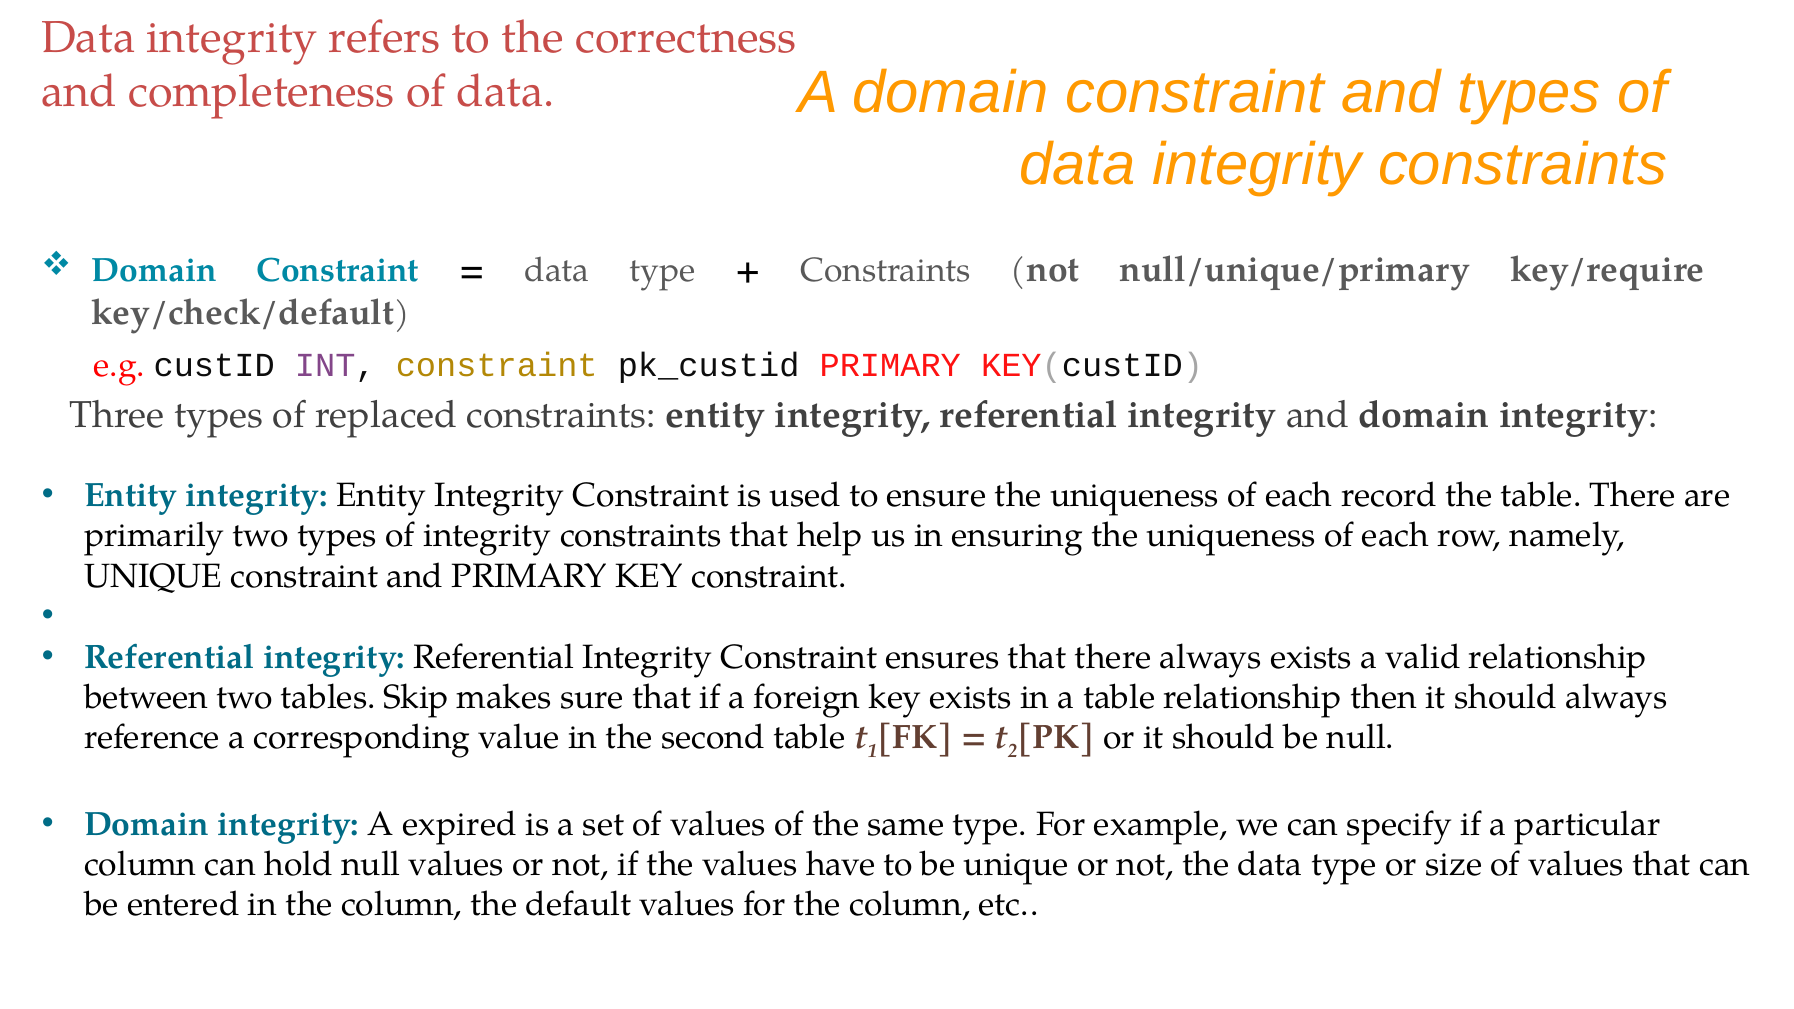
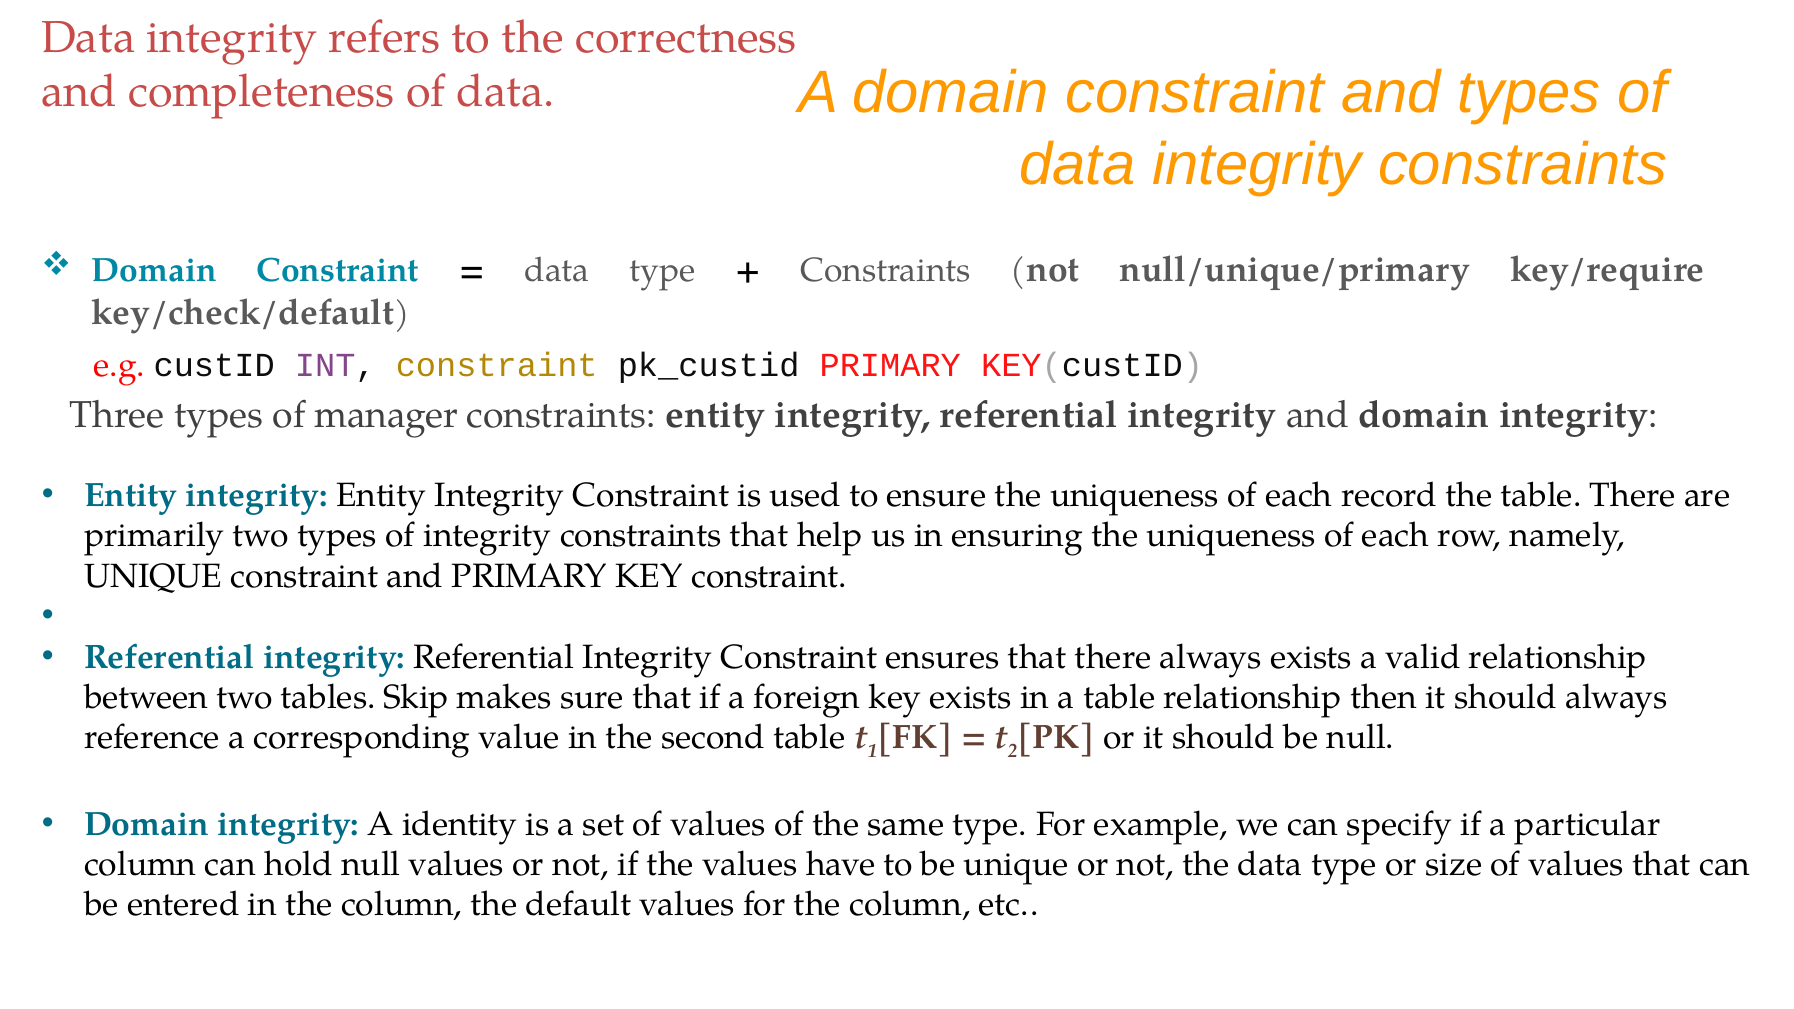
replaced: replaced -> manager (387, 415)
expired: expired -> identity (460, 824)
